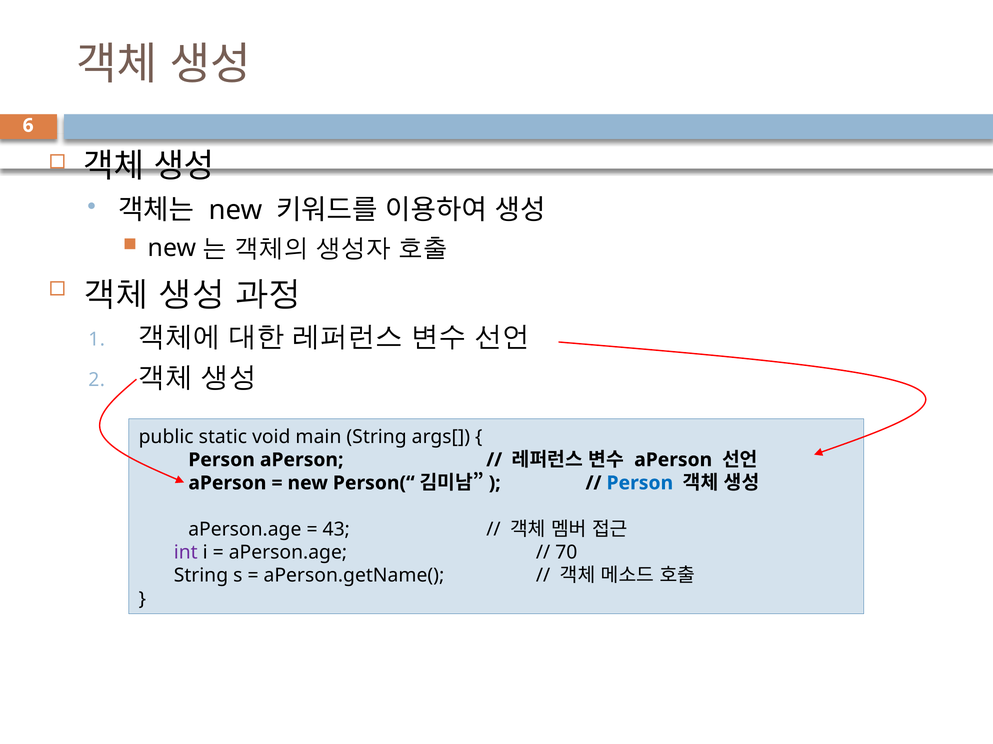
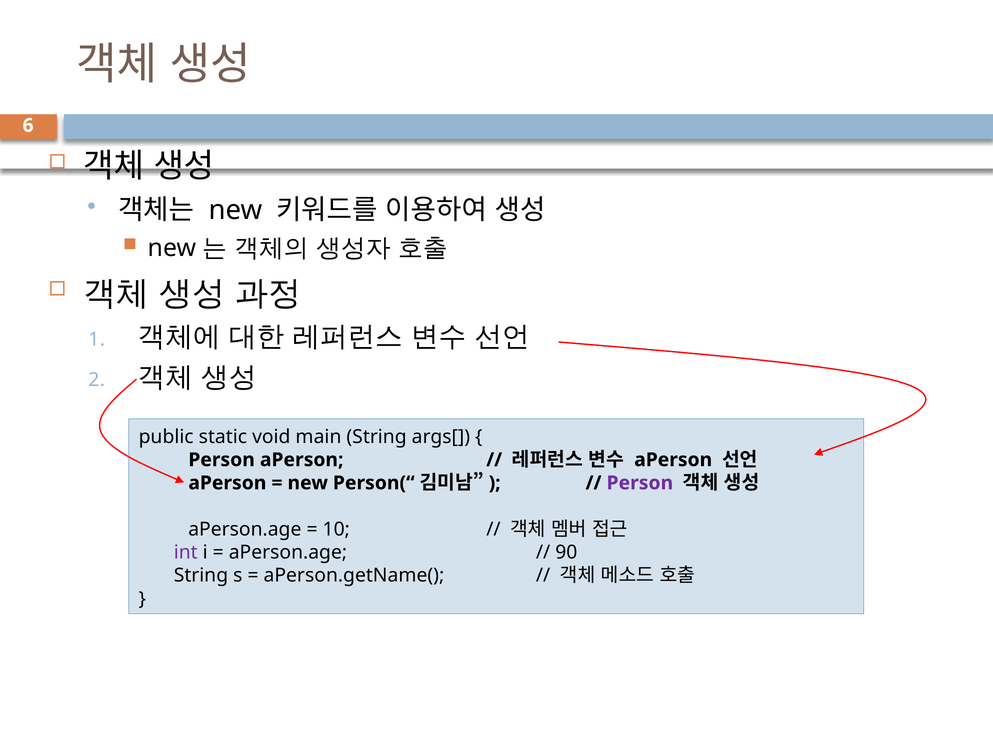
Person colour: blue -> purple (640, 483)
43: 43 -> 10 (336, 530)
70: 70 -> 90 (566, 553)
